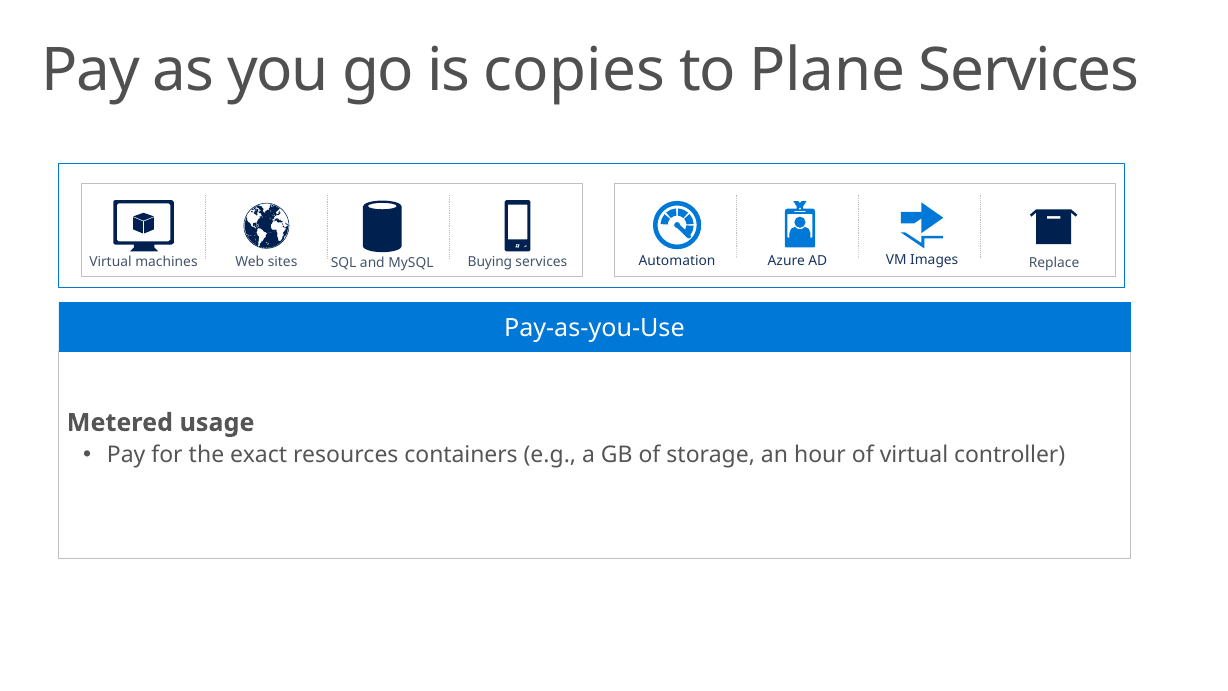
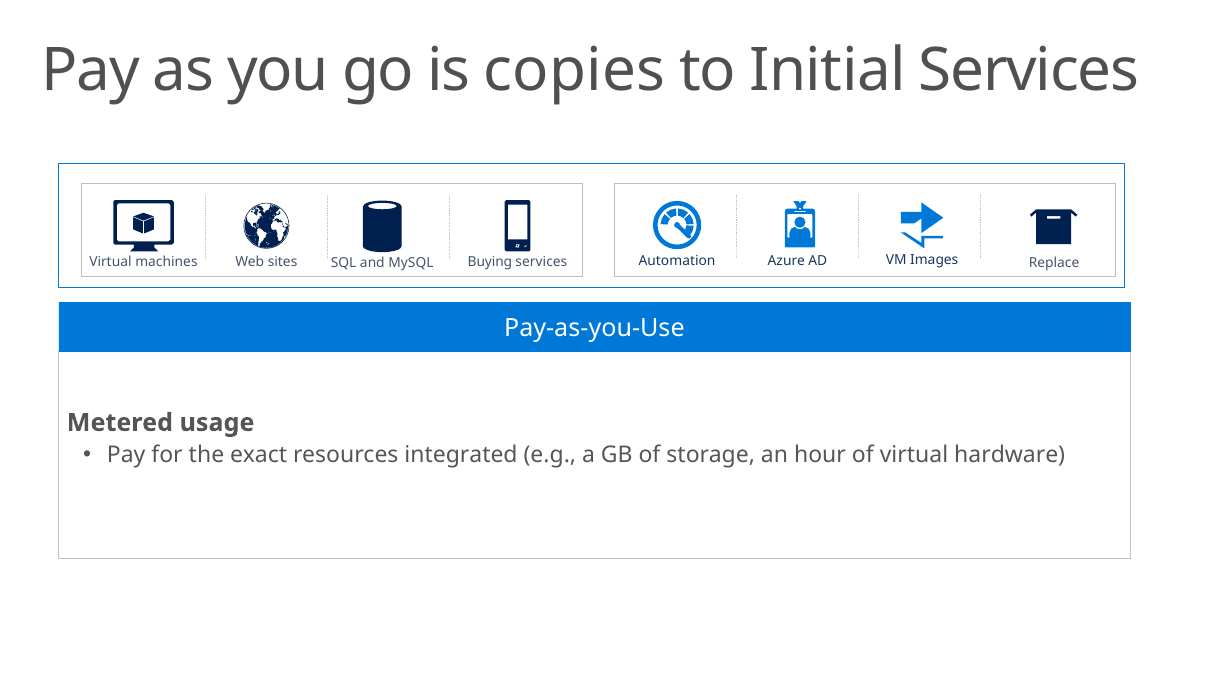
Plane: Plane -> Initial (828, 70)
containers: containers -> integrated (461, 455)
controller: controller -> hardware (1010, 455)
